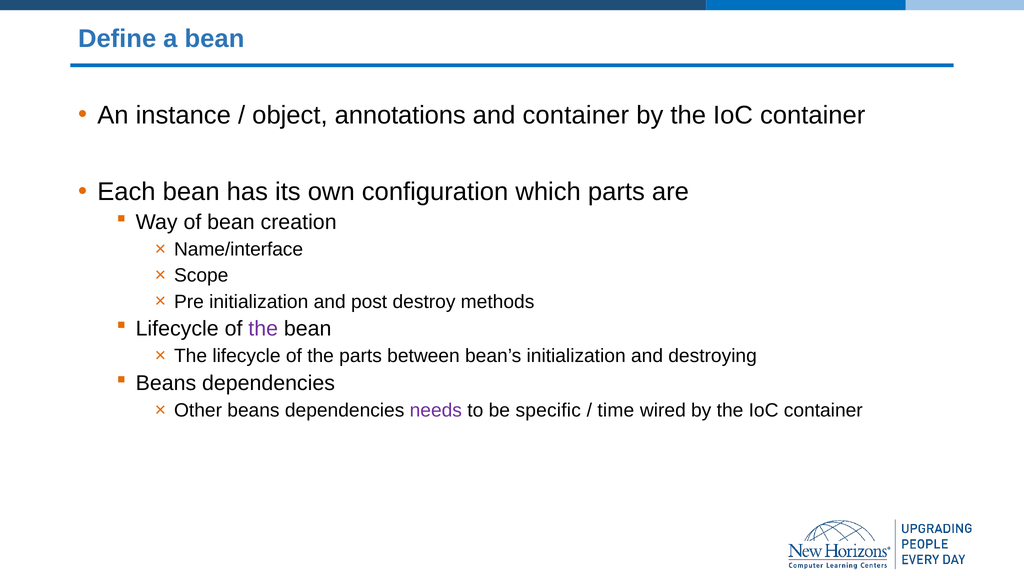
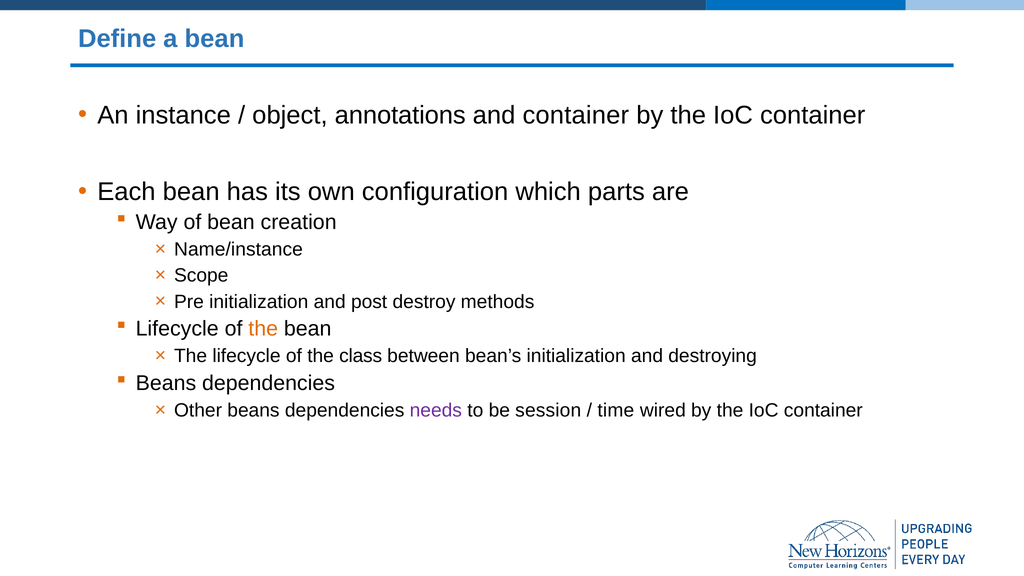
Name/interface: Name/interface -> Name/instance (238, 250)
the colour: purple -> orange (263, 329)
the parts: parts -> class (361, 356)
specific: specific -> session (548, 411)
